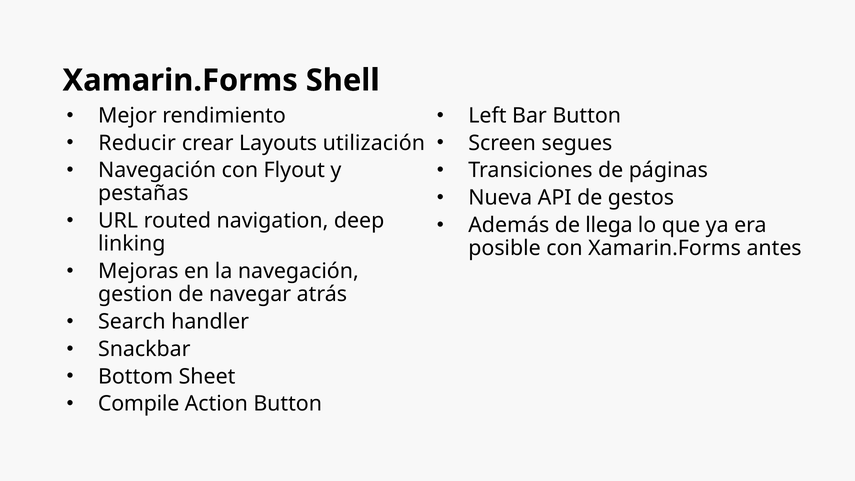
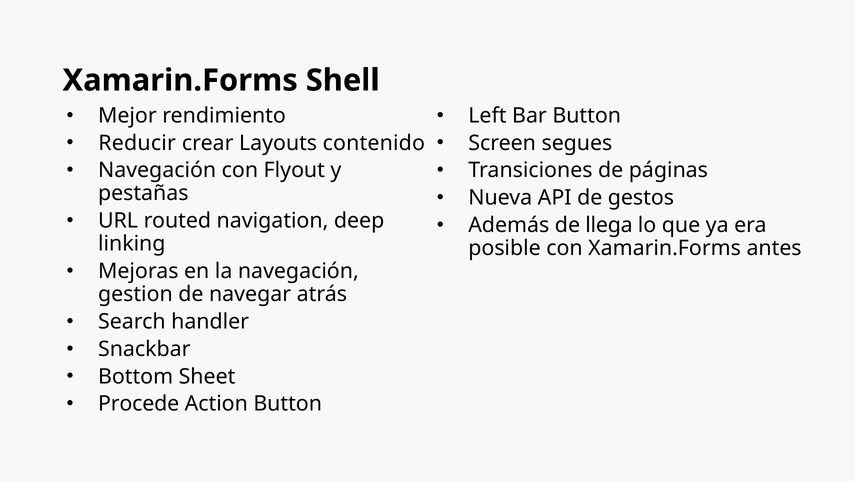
utilización: utilización -> contenido (374, 143)
Compile: Compile -> Procede (139, 404)
